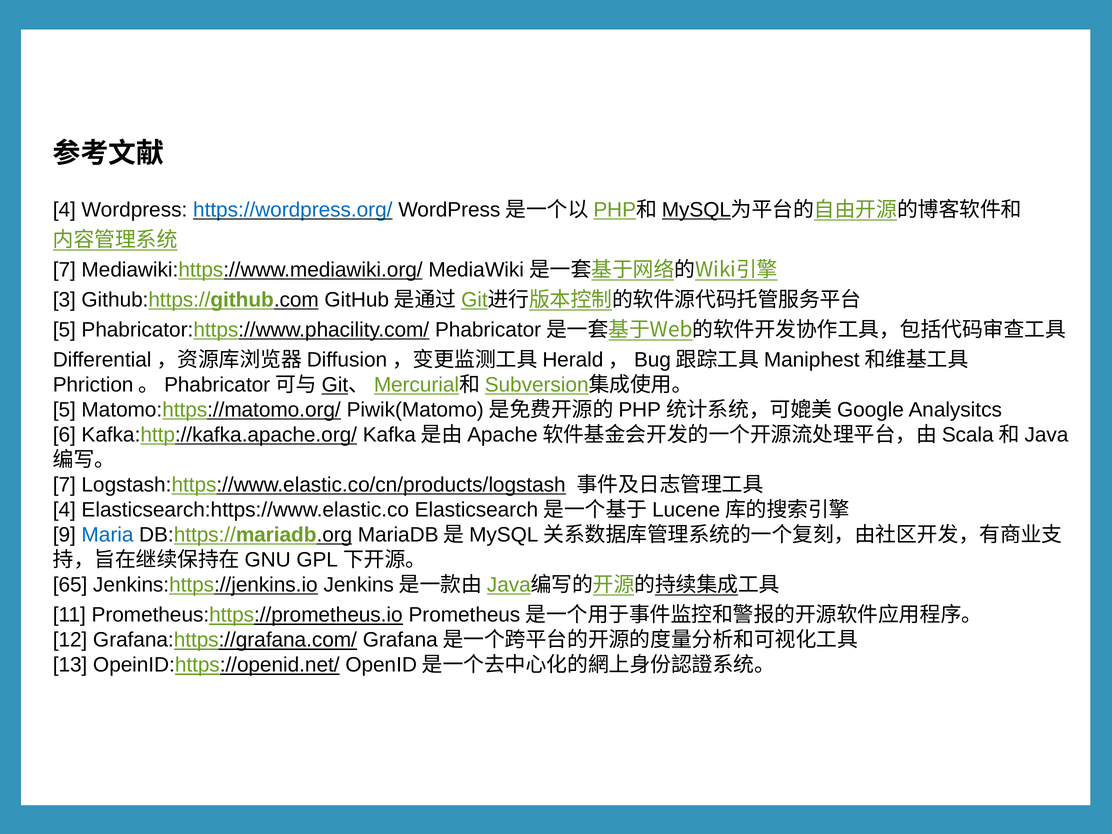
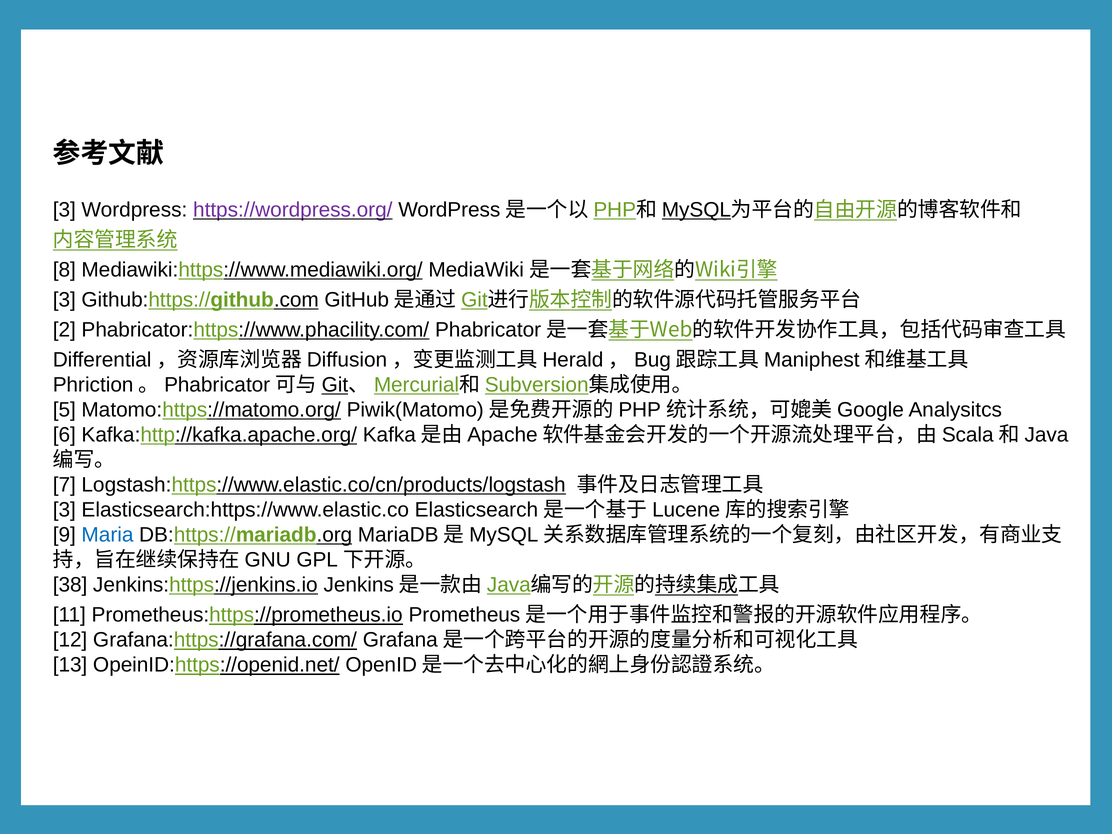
4: 4 -> 3 (64, 210)
https://wordpress.org/ colour: blue -> purple (293, 210)
7: 7 -> 8 (64, 270)
5: 5 -> 2 (64, 330)
4: 4 -> 3 (64, 510)
65: 65 -> 38 (70, 585)
